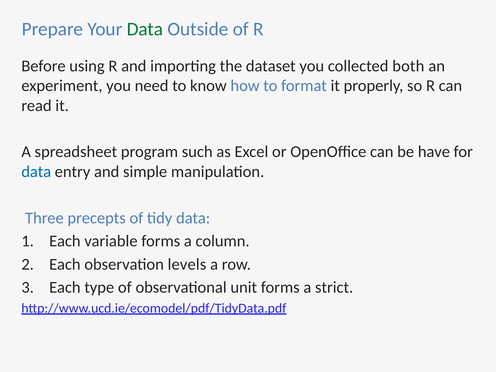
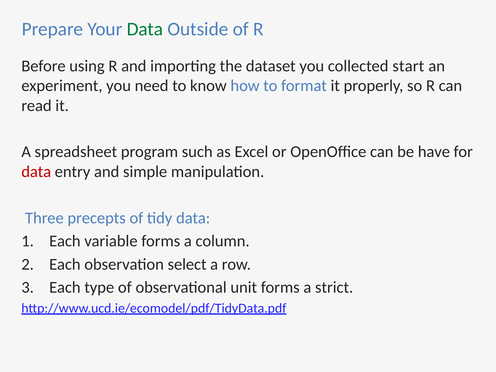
both: both -> start (408, 66)
data colour: blue -> red (36, 172)
levels: levels -> select (187, 264)
